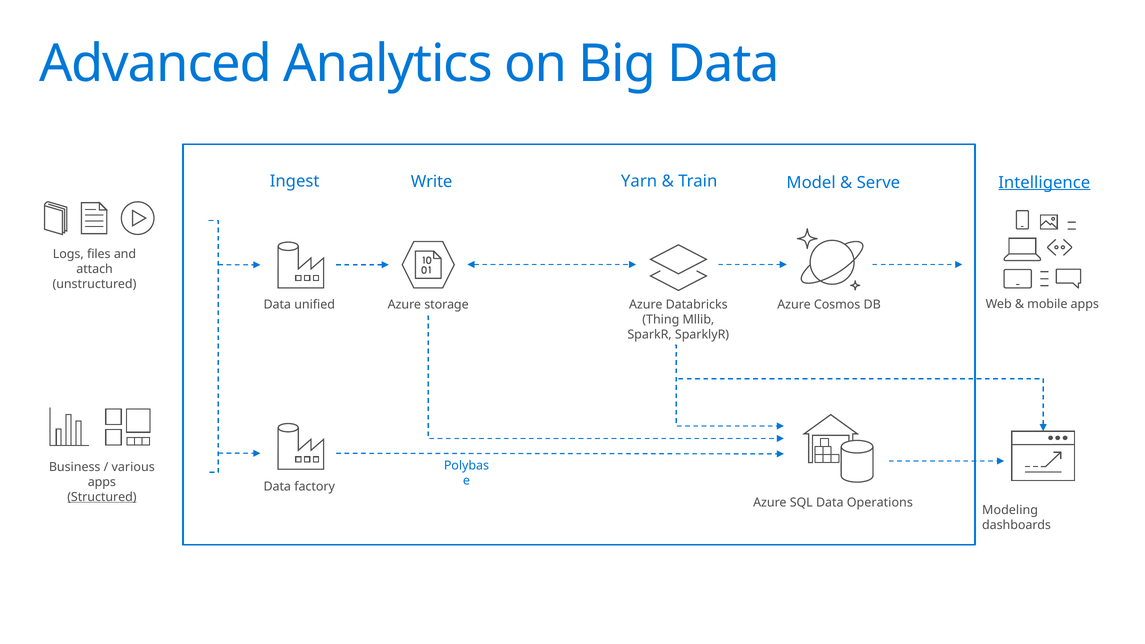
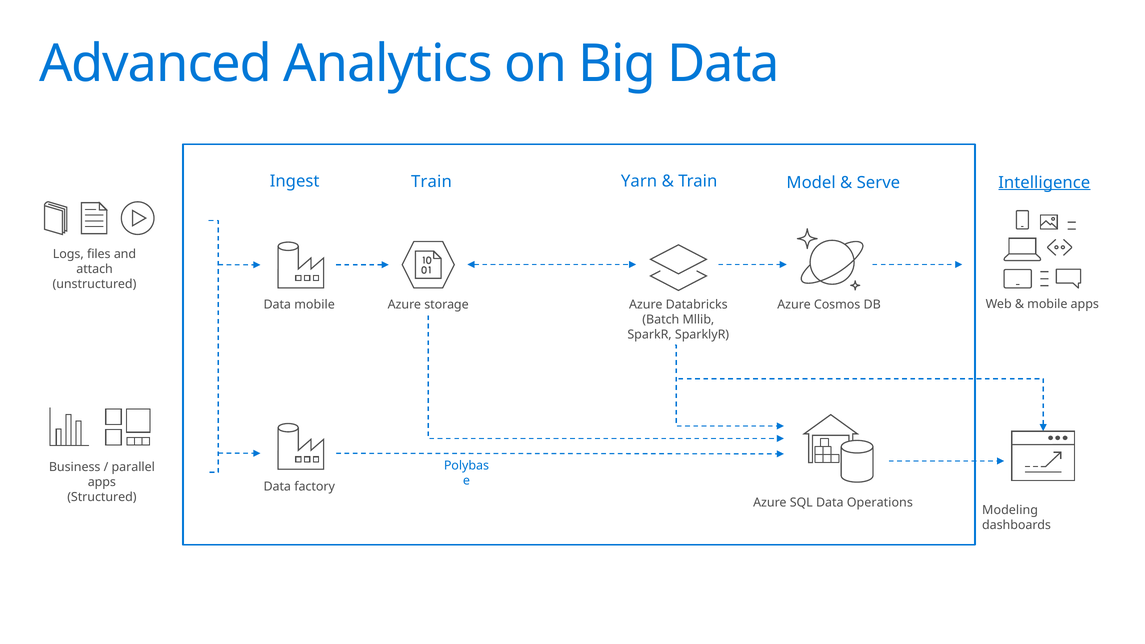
Write: Write -> Train (431, 182)
Data unified: unified -> mobile (315, 305)
Thing: Thing -> Batch (661, 320)
various: various -> parallel (133, 467)
Structured underline: present -> none (102, 497)
